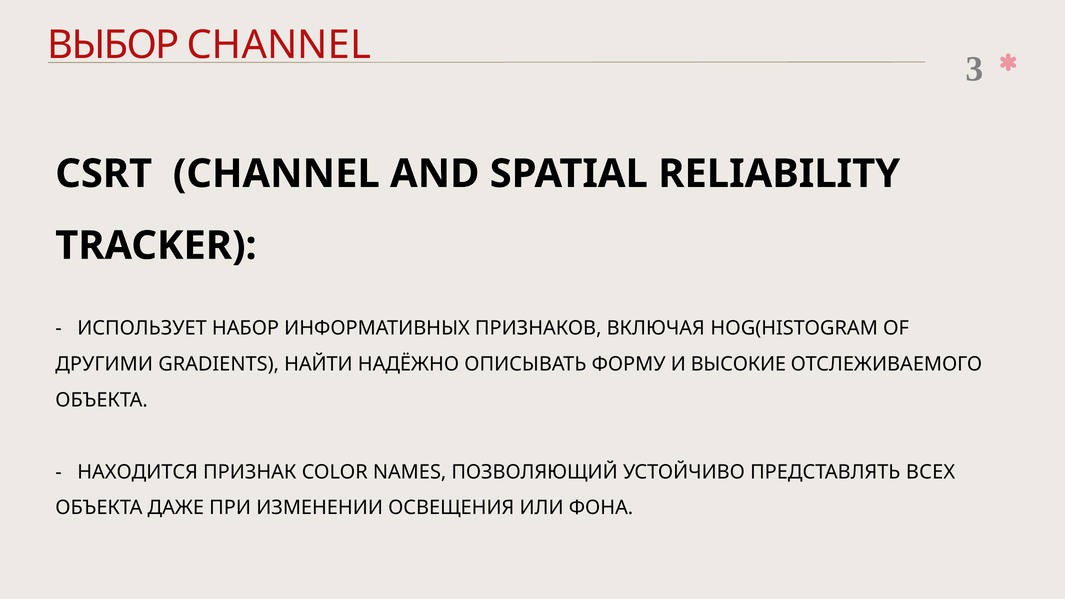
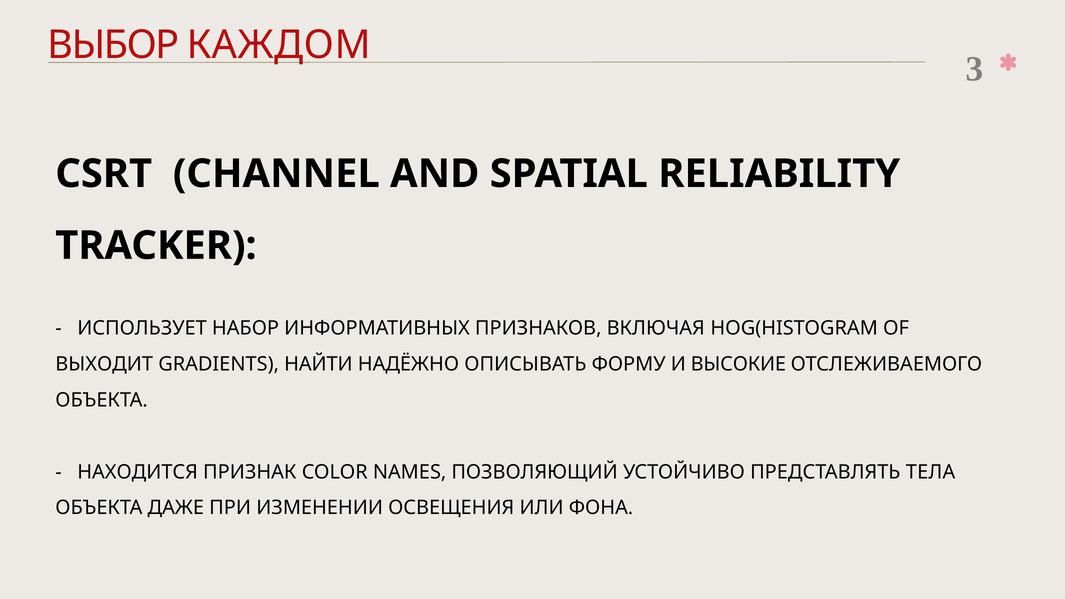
ВЫБОР CHANNEL: CHANNEL -> КАЖДОМ (279, 45)
ДРУГИМИ: ДРУГИМИ -> ВЫХОДИТ (104, 364)
ВСЕХ: ВСЕХ -> ТЕЛА (931, 472)
